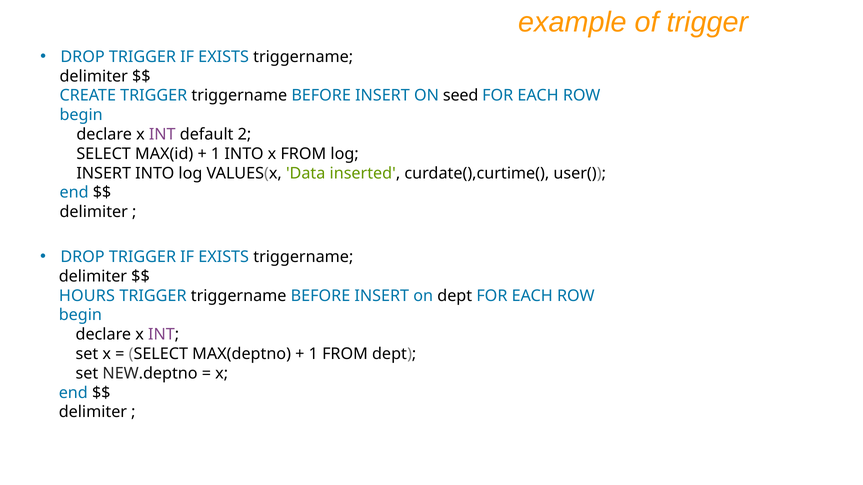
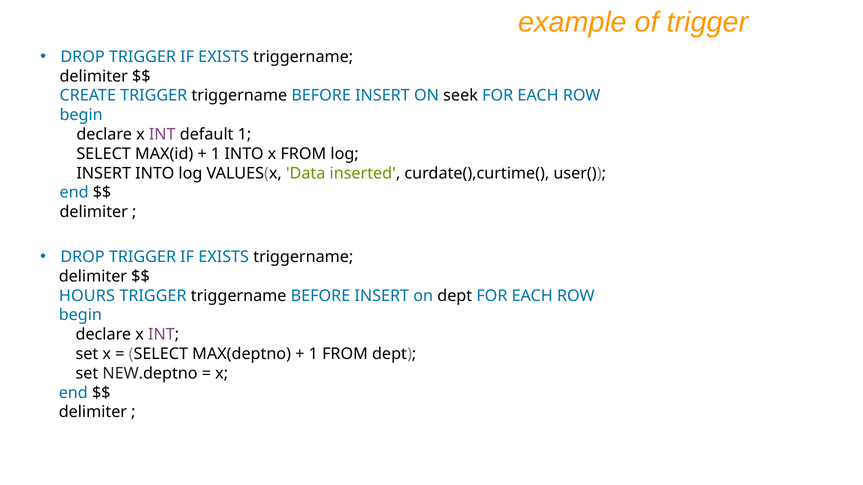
seed: seed -> seek (461, 96)
default 2: 2 -> 1 (244, 135)
